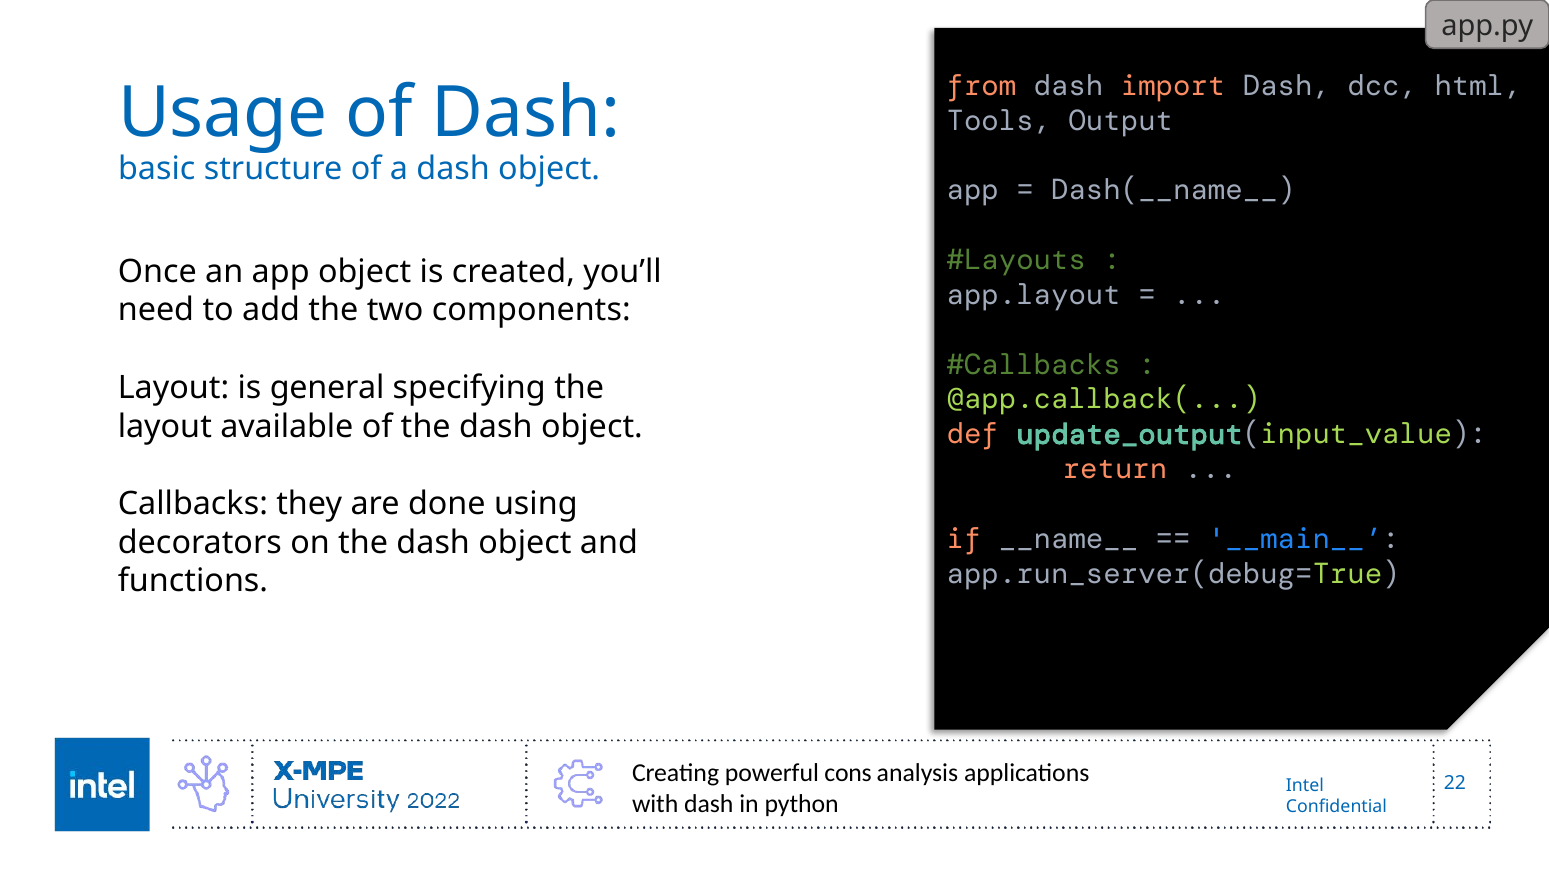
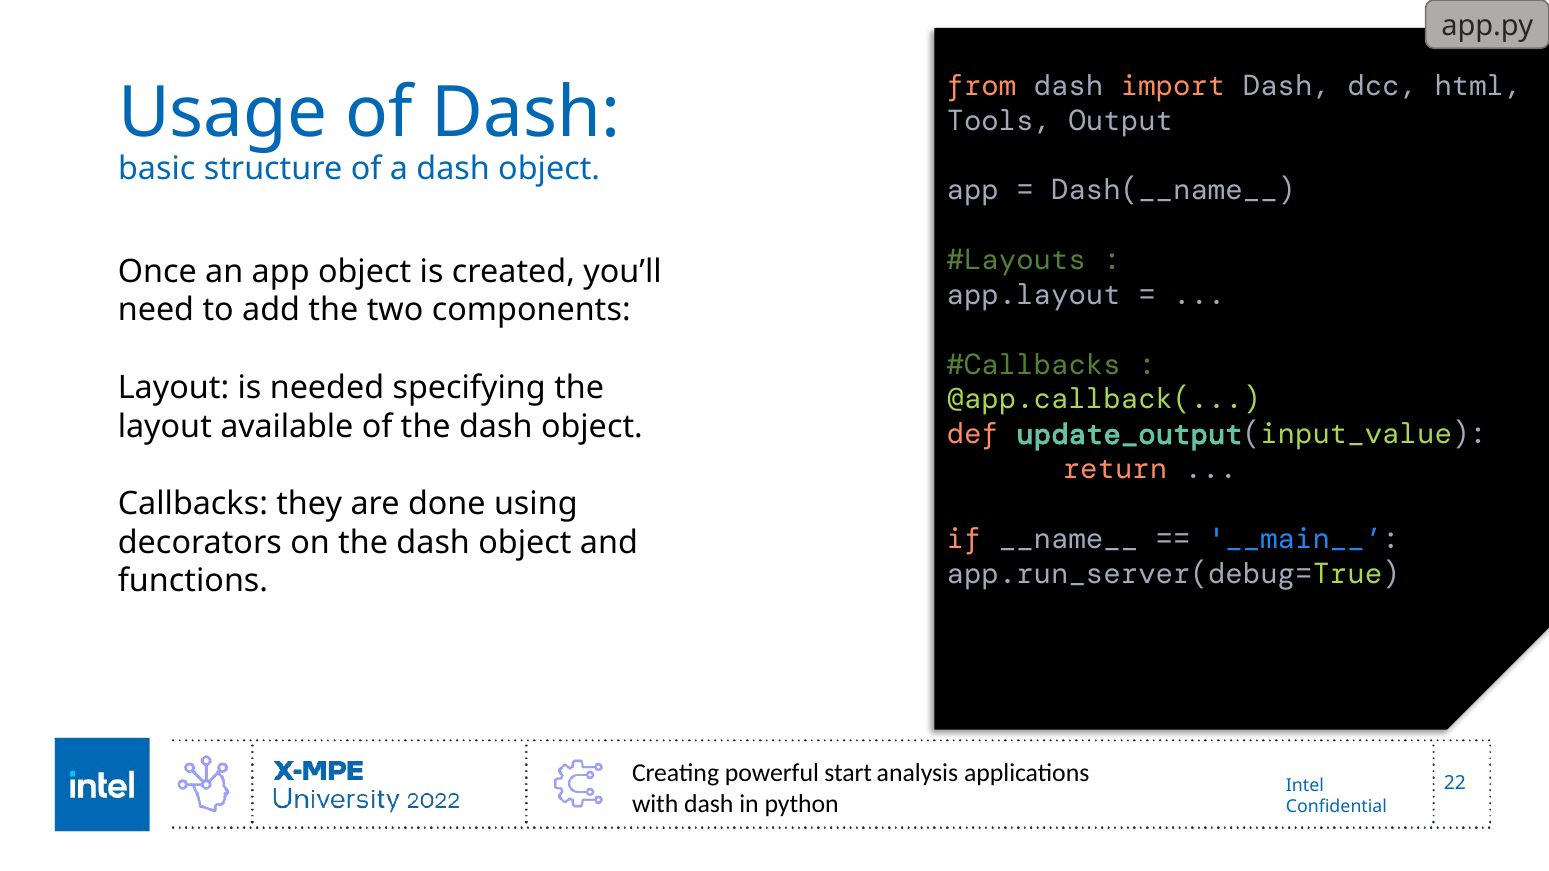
general: general -> needed (327, 388)
cons: cons -> start (848, 774)
